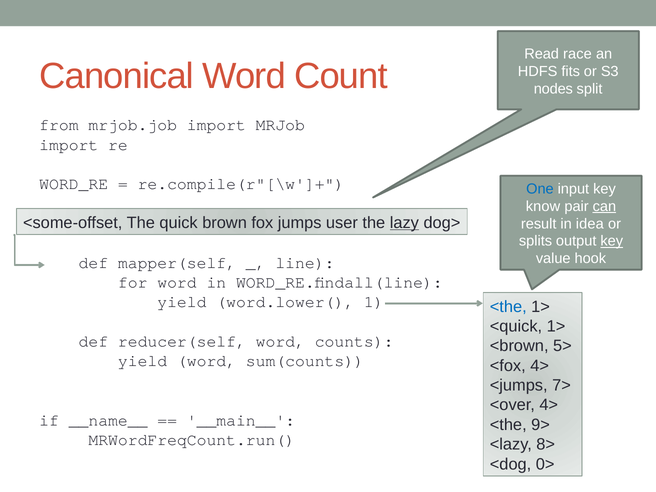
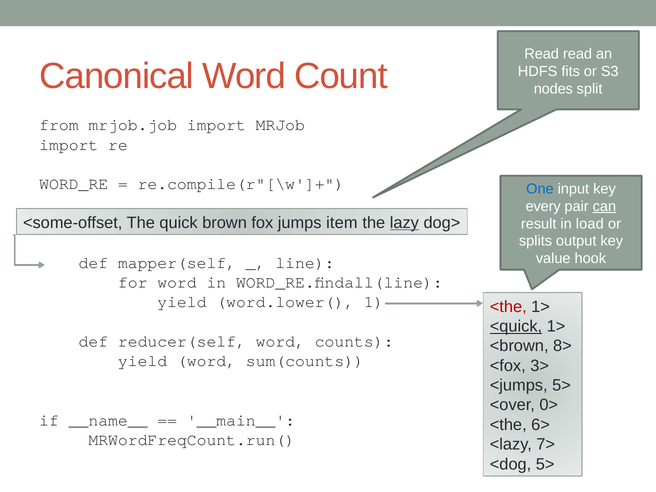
Read race: race -> read (578, 54)
know: know -> every (543, 206)
user: user -> item (342, 223)
idea: idea -> load (590, 224)
key underline: present -> none (612, 241)
<the colour: blue -> red (508, 307)
<quick underline: none -> present (516, 326)
5>: 5> -> 8> (562, 346)
<fox 4>: 4> -> 3> (540, 366)
<jumps 7>: 7> -> 5> (562, 385)
<over 4>: 4> -> 0> (549, 405)
9>: 9> -> 6> (541, 425)
8>: 8> -> 7> (546, 444)
<dog 0>: 0> -> 5> (545, 464)
